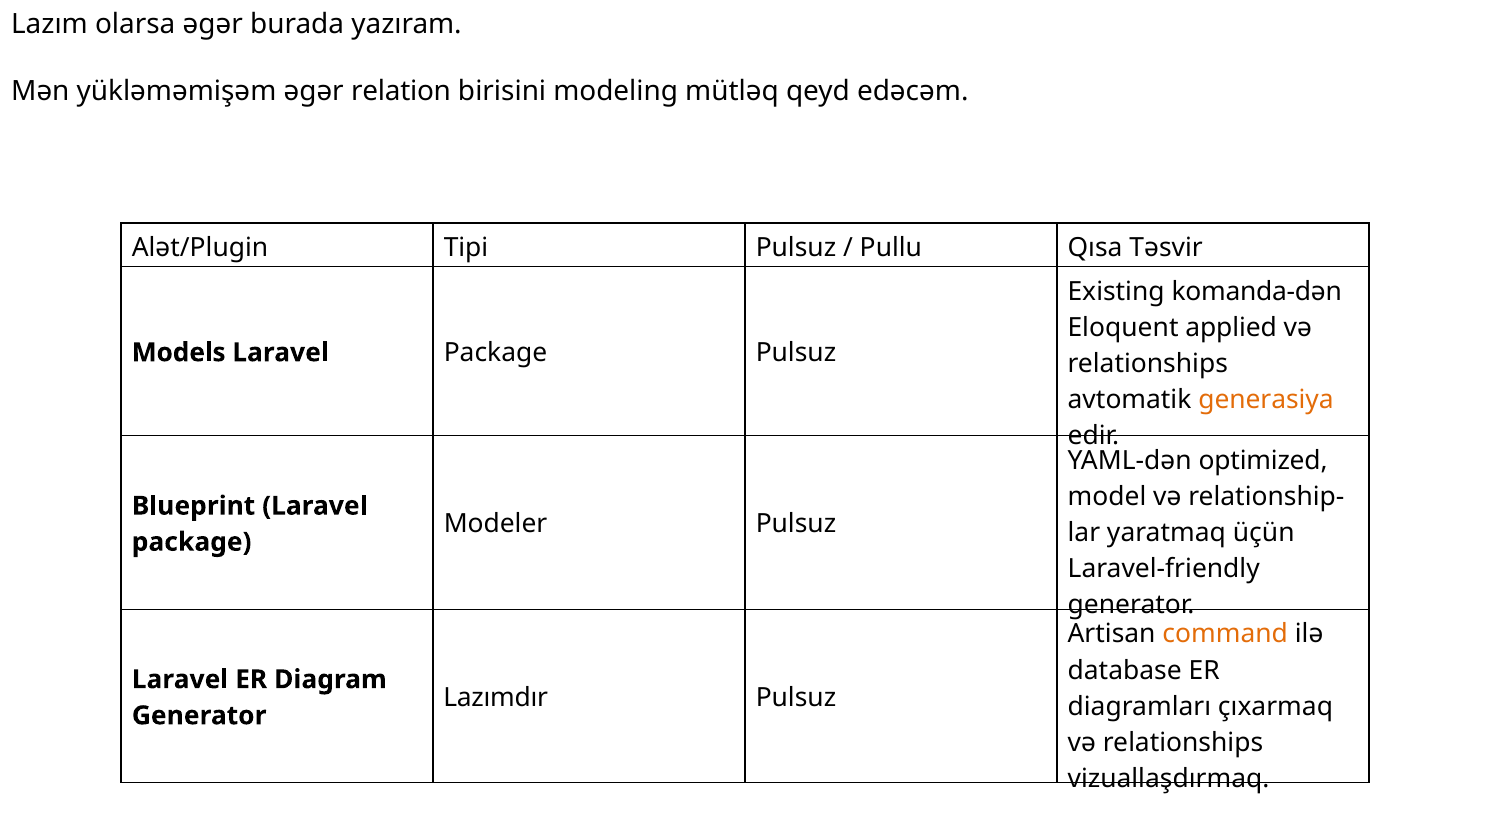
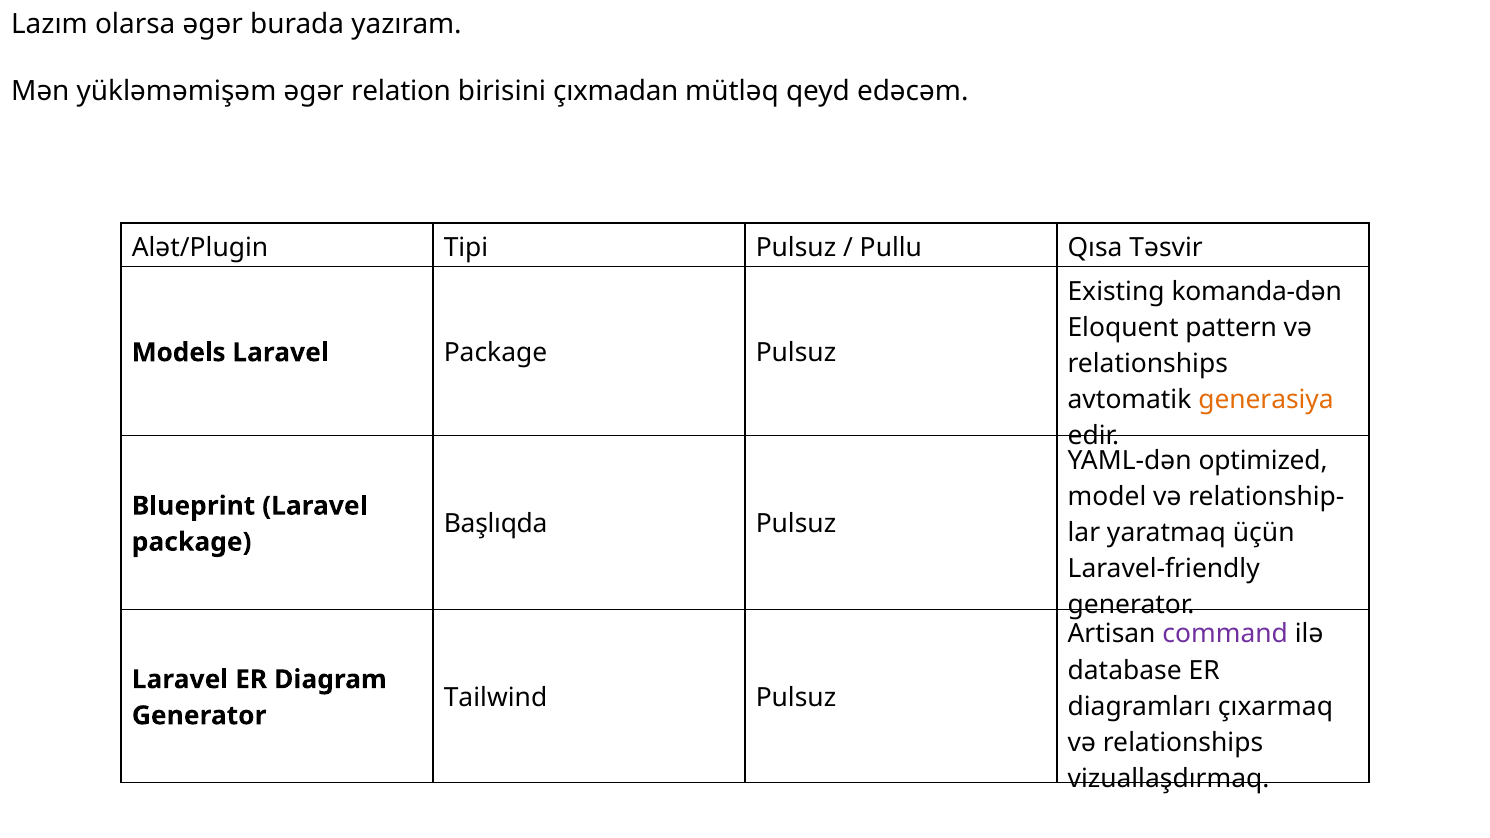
modeling: modeling -> çıxmadan (616, 91)
applied: applied -> pattern (1231, 328)
Modeler: Modeler -> Başlıqda (496, 524)
command colour: orange -> purple (1225, 634)
Lazımdır: Lazımdır -> Tailwind (496, 698)
